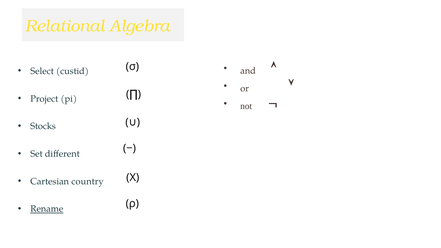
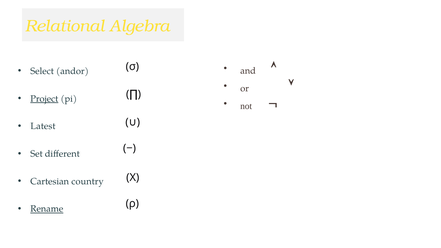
custid: custid -> andor (72, 71)
Project underline: none -> present (44, 99)
Stocks: Stocks -> Latest (43, 126)
